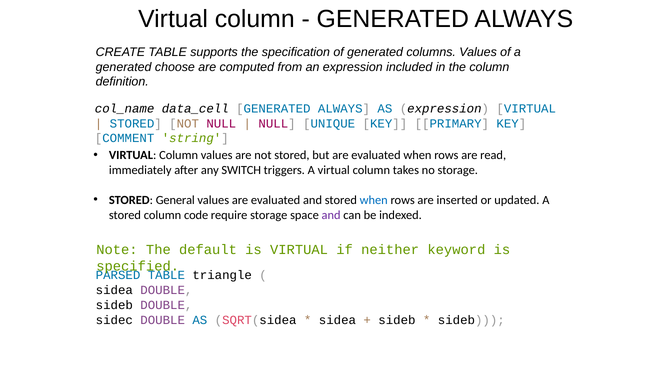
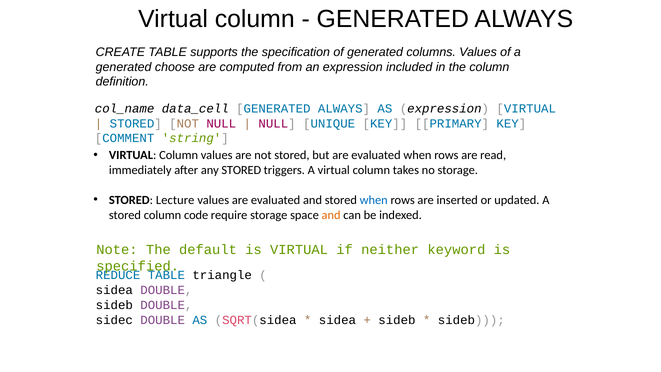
any SWITCH: SWITCH -> STORED (241, 170)
General: General -> Lecture (175, 200)
and colour: purple -> orange (331, 215)
PARSED: PARSED -> REDUCE (118, 275)
